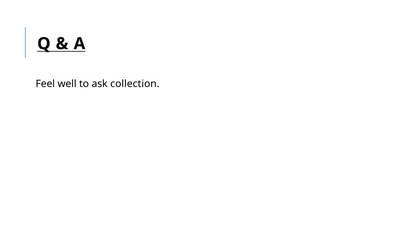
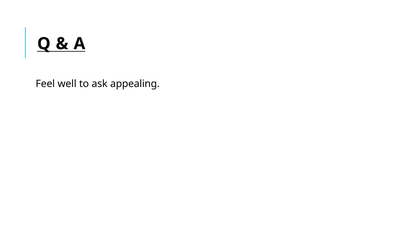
collection: collection -> appealing (135, 84)
